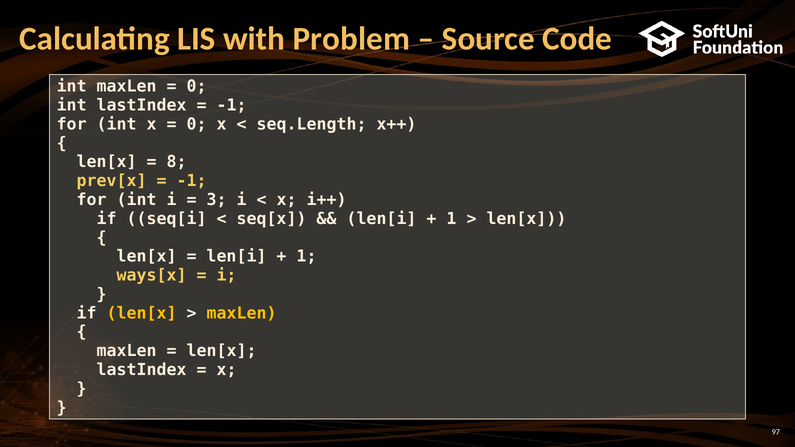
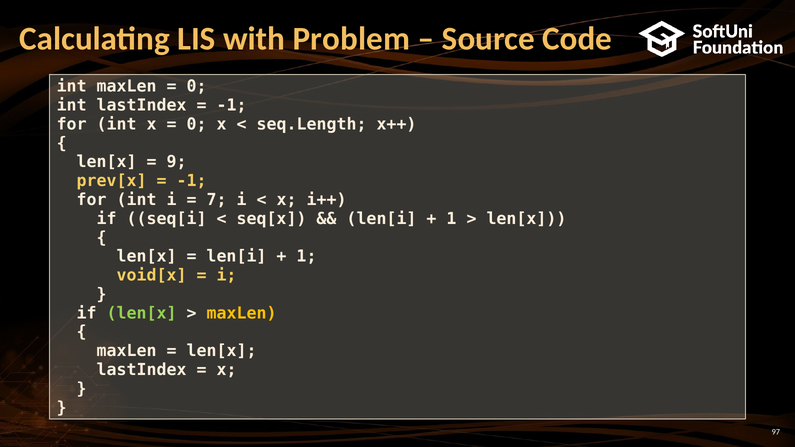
8: 8 -> 9 (177, 162)
3: 3 -> 7 (217, 200)
ways[x: ways[x -> void[x (152, 276)
len[x colour: yellow -> light green (142, 313)
